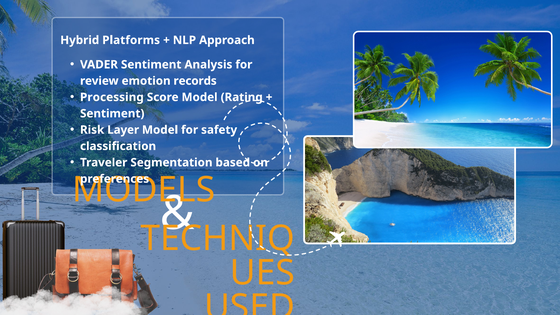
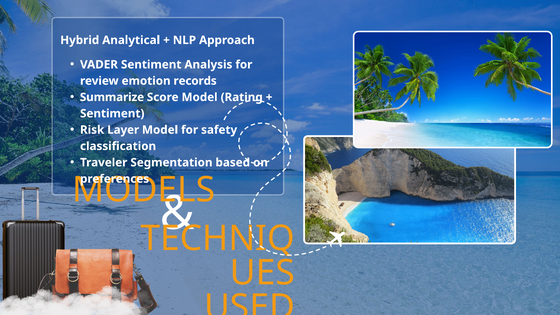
Platforms: Platforms -> Analytical (131, 40)
Processing: Processing -> Summarize (112, 97)
